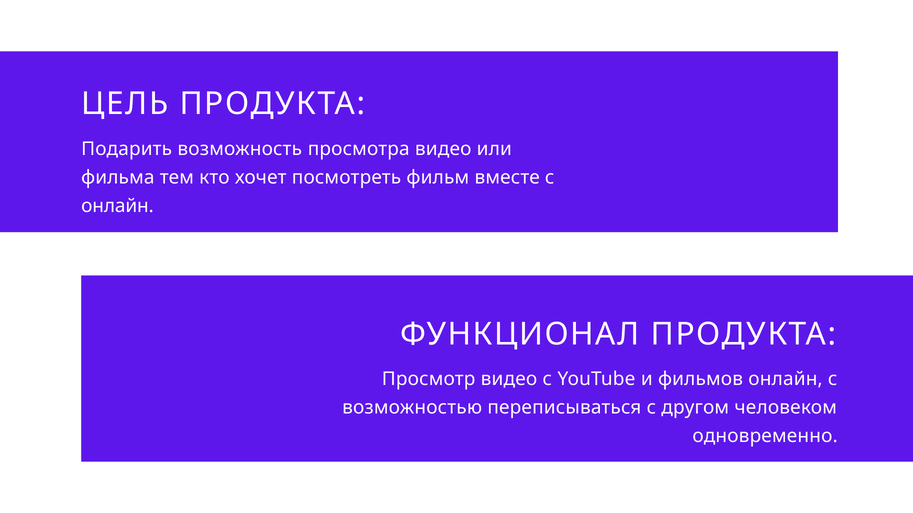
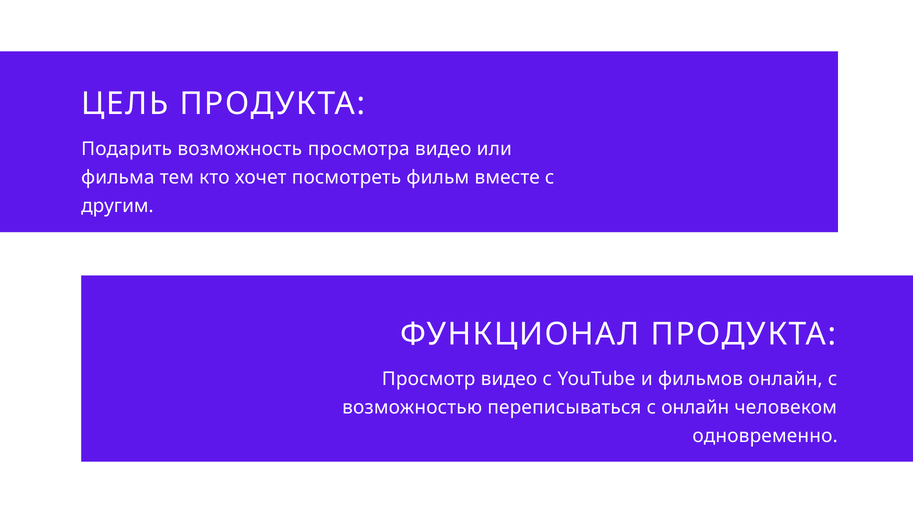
онлайн: онлайн -> другим (117, 206)
с другом: другом -> онлайн (695, 408)
